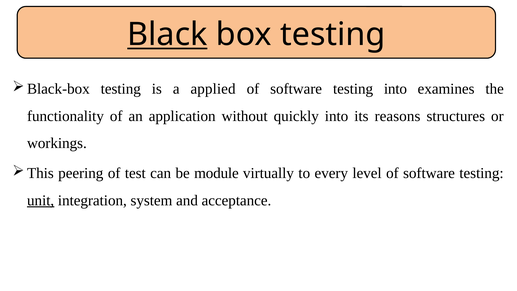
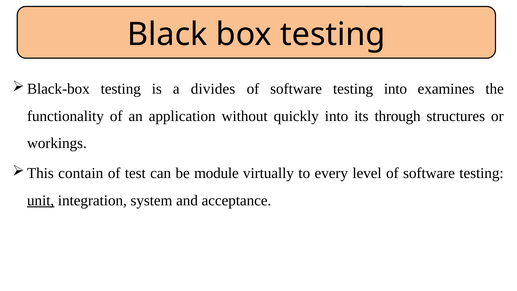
Black underline: present -> none (167, 35)
applied: applied -> divides (213, 89)
reasons: reasons -> through (398, 116)
peering: peering -> contain (81, 173)
